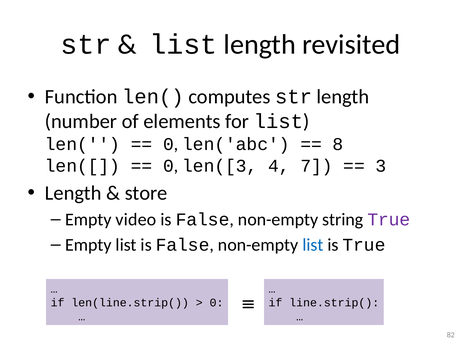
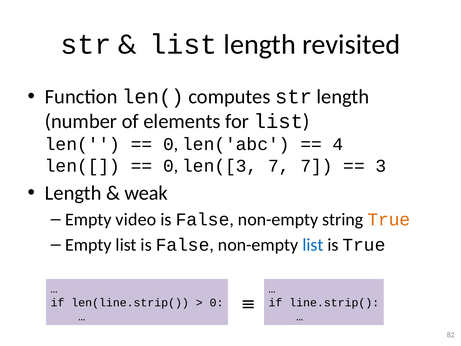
8: 8 -> 4 (338, 144)
len([3 4: 4 -> 7 (279, 166)
store: store -> weak (146, 193)
True colour: purple -> orange (389, 220)
